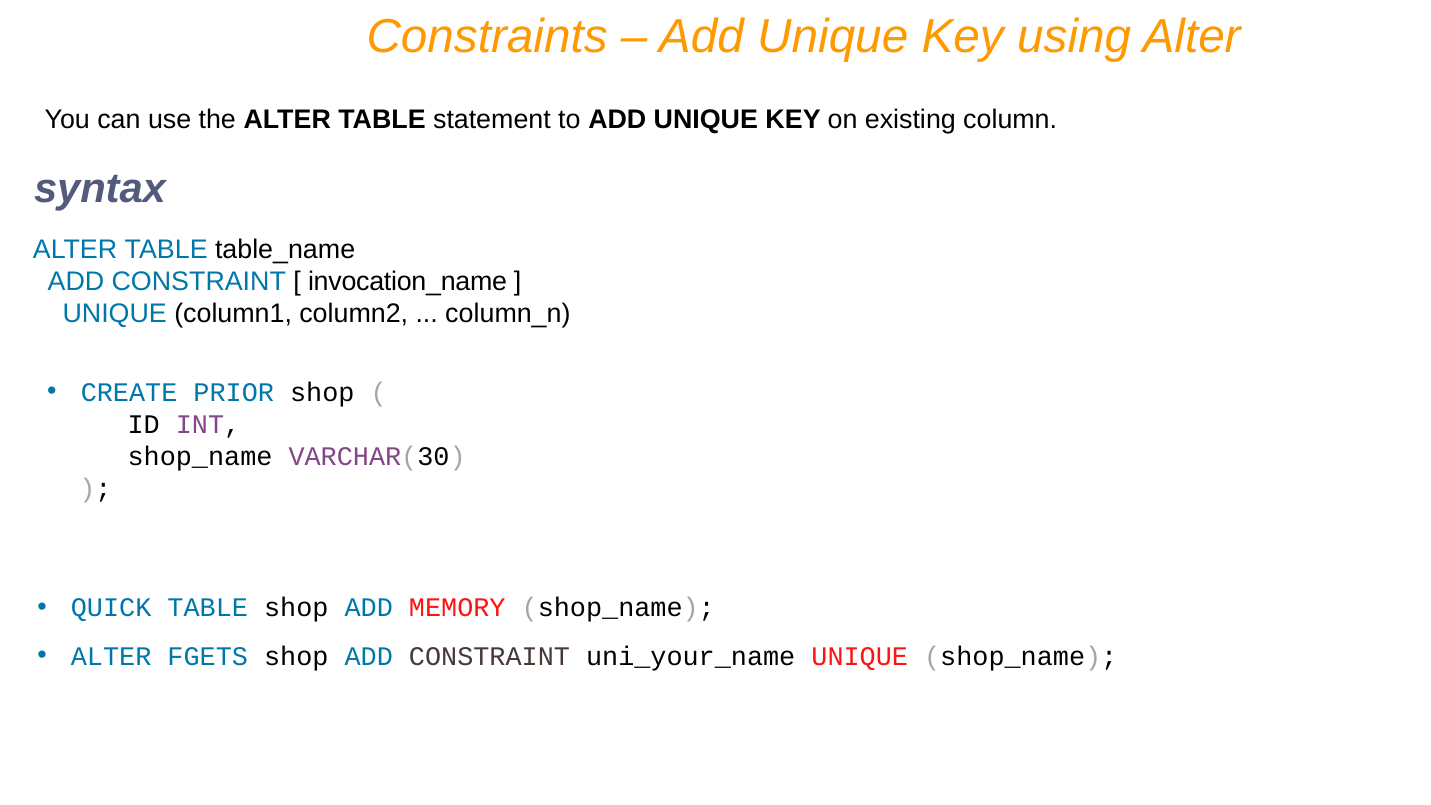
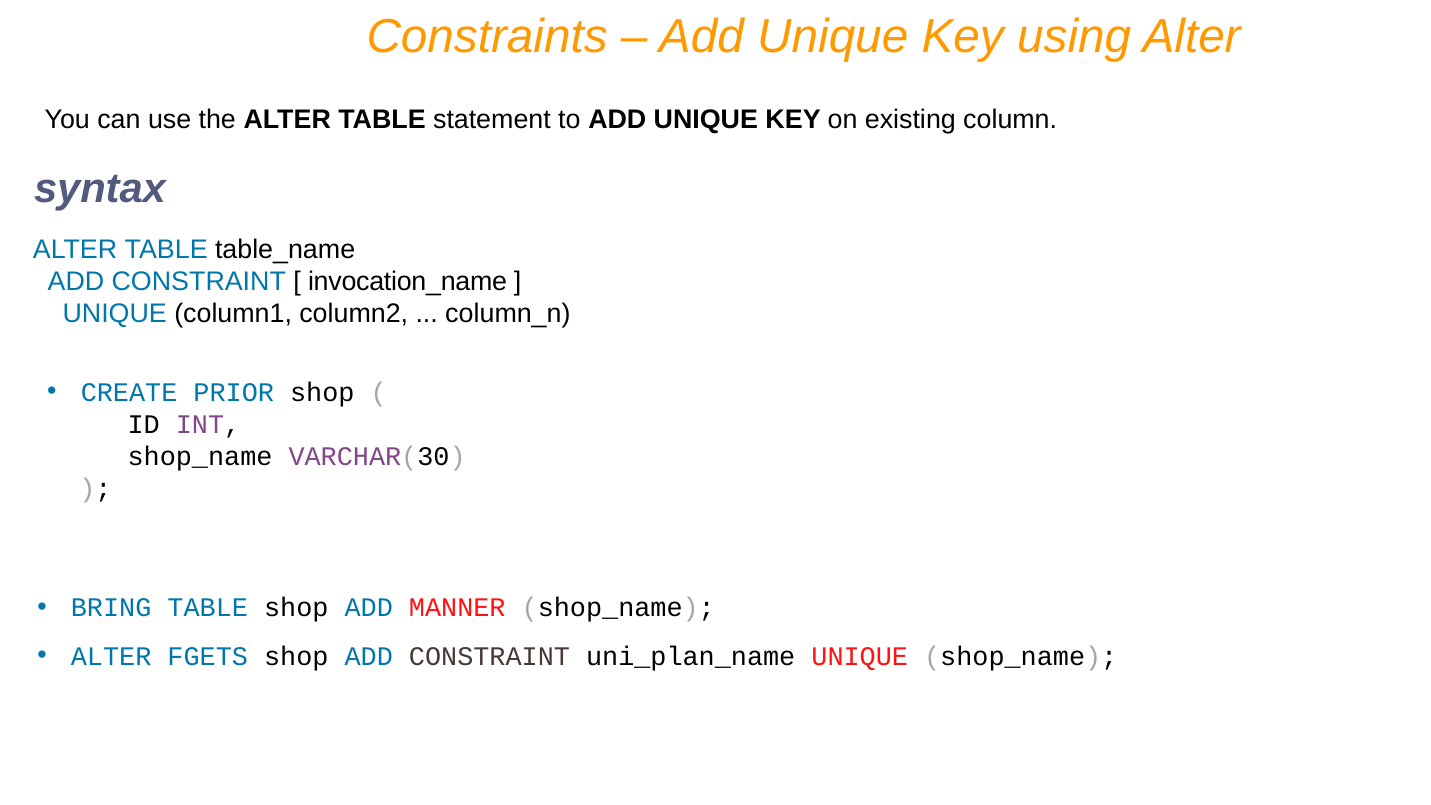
QUICK: QUICK -> BRING (111, 608)
MEMORY: MEMORY -> MANNER (457, 608)
uni_your_name: uni_your_name -> uni_plan_name (691, 656)
